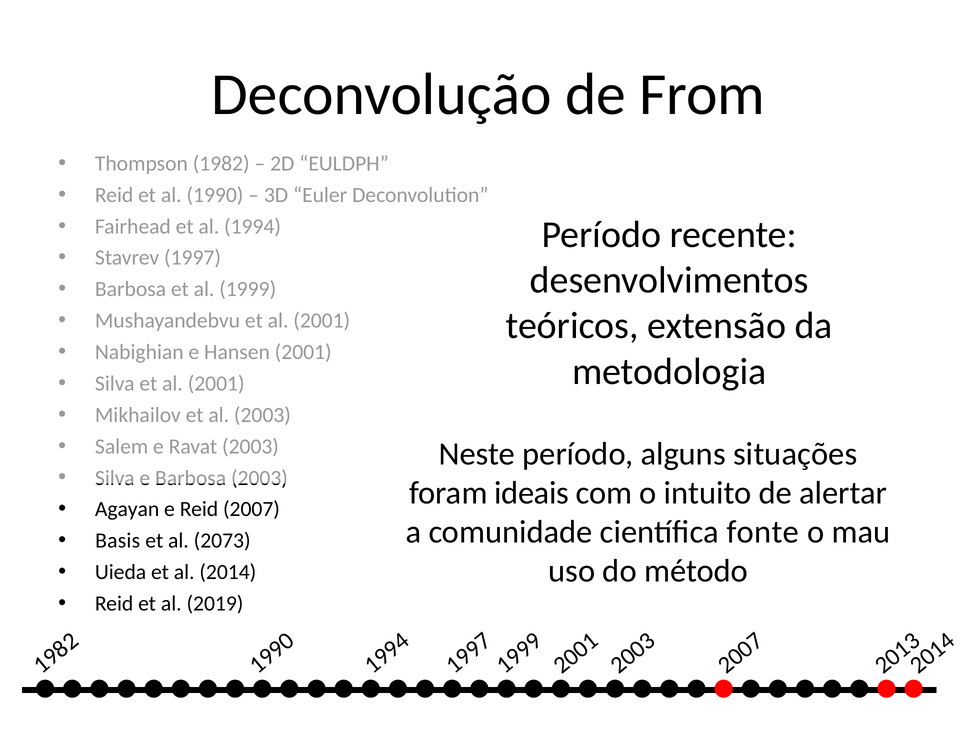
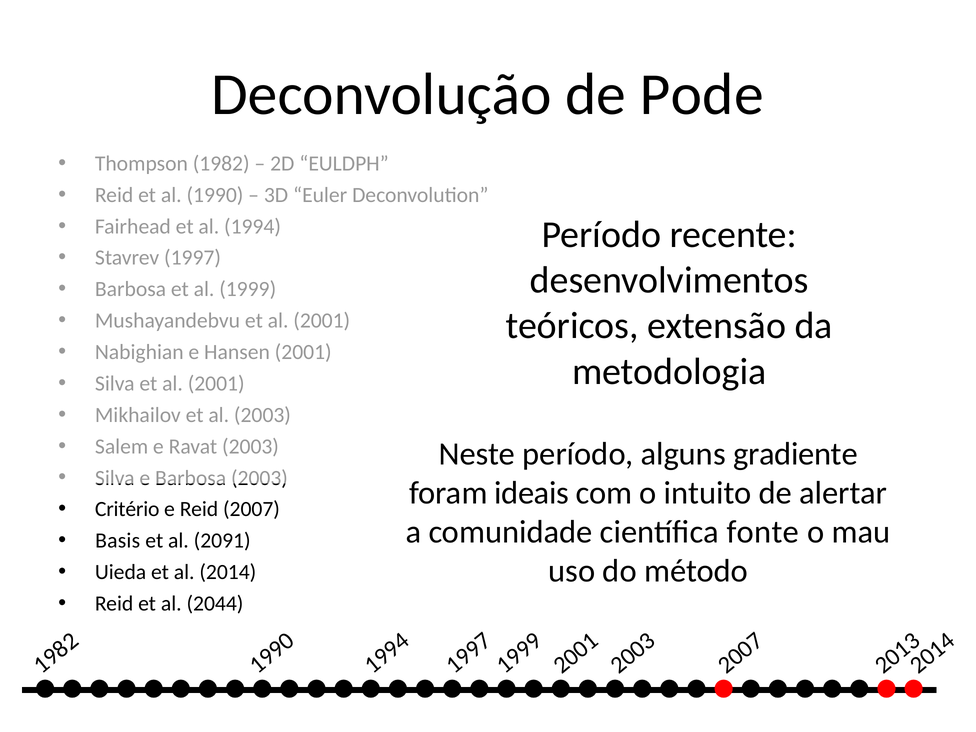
From: From -> Pode (702, 94)
situações: situações -> gradiente (795, 454)
Agayan: Agayan -> Critério (127, 509)
2073: 2073 -> 2091 (222, 541)
2019: 2019 -> 2044 (215, 604)
